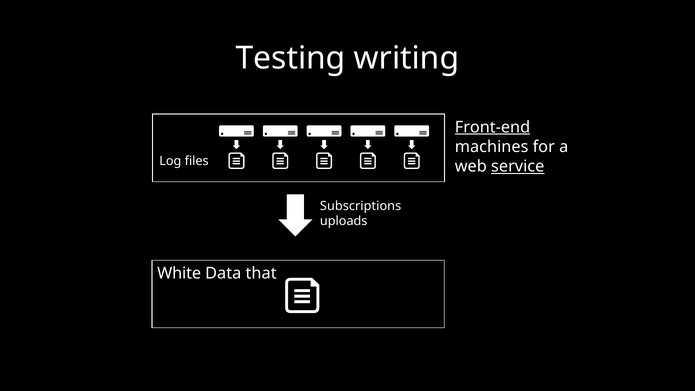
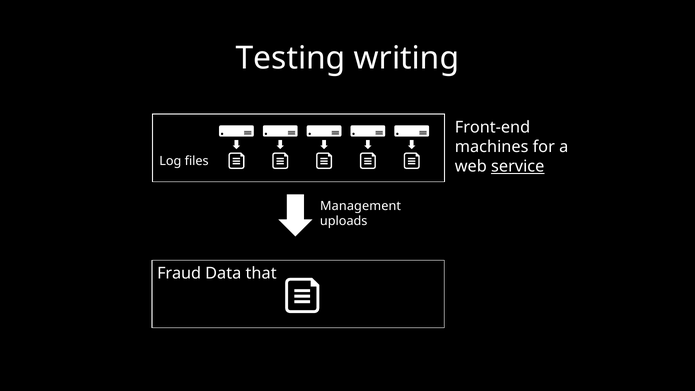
Front-end underline: present -> none (492, 127)
Subscriptions: Subscriptions -> Management (361, 206)
White: White -> Fraud (179, 274)
